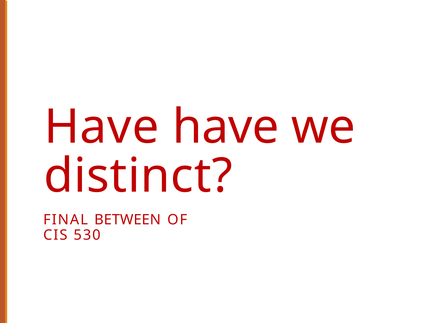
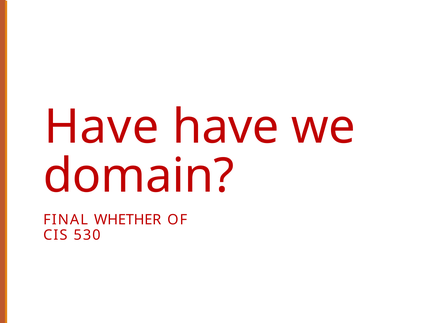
distinct: distinct -> domain (139, 176)
BETWEEN: BETWEEN -> WHETHER (128, 220)
